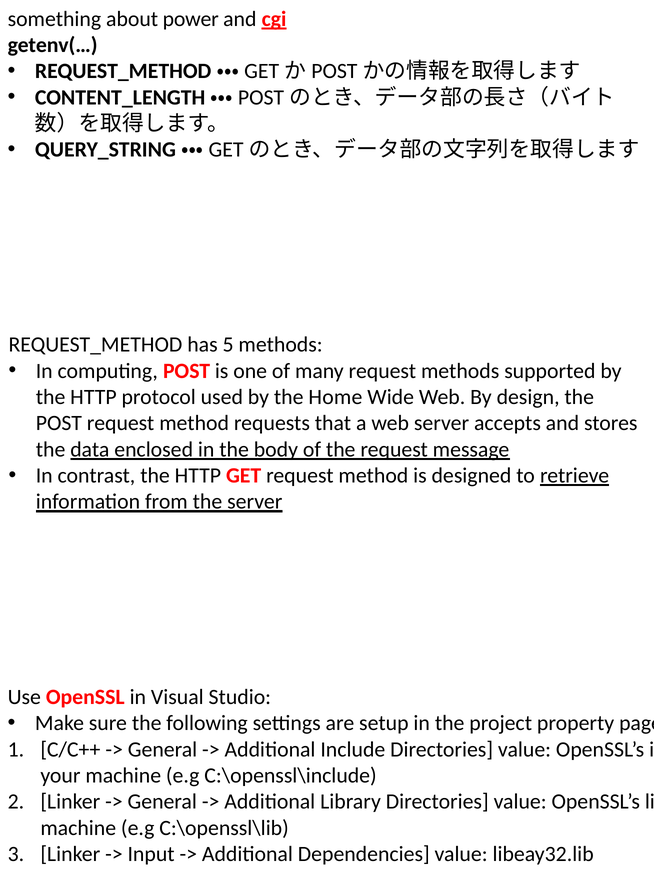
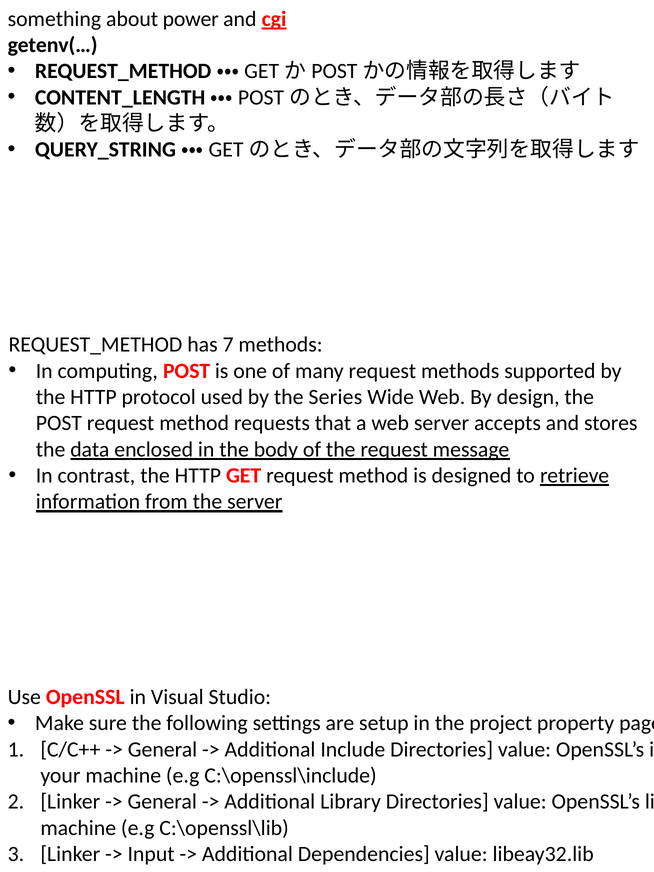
5: 5 -> 7 (228, 345)
Home: Home -> Series (335, 397)
